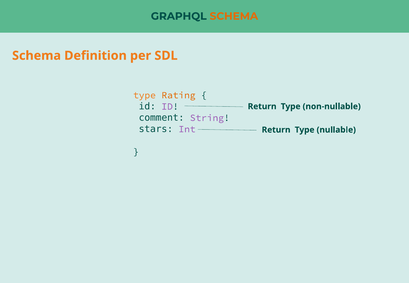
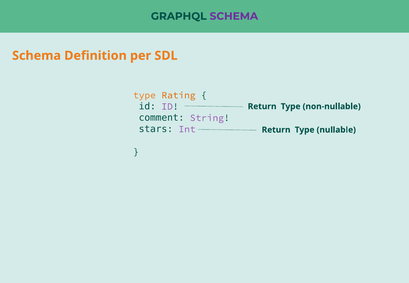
SCHEMA colour: orange -> purple (234, 16)
